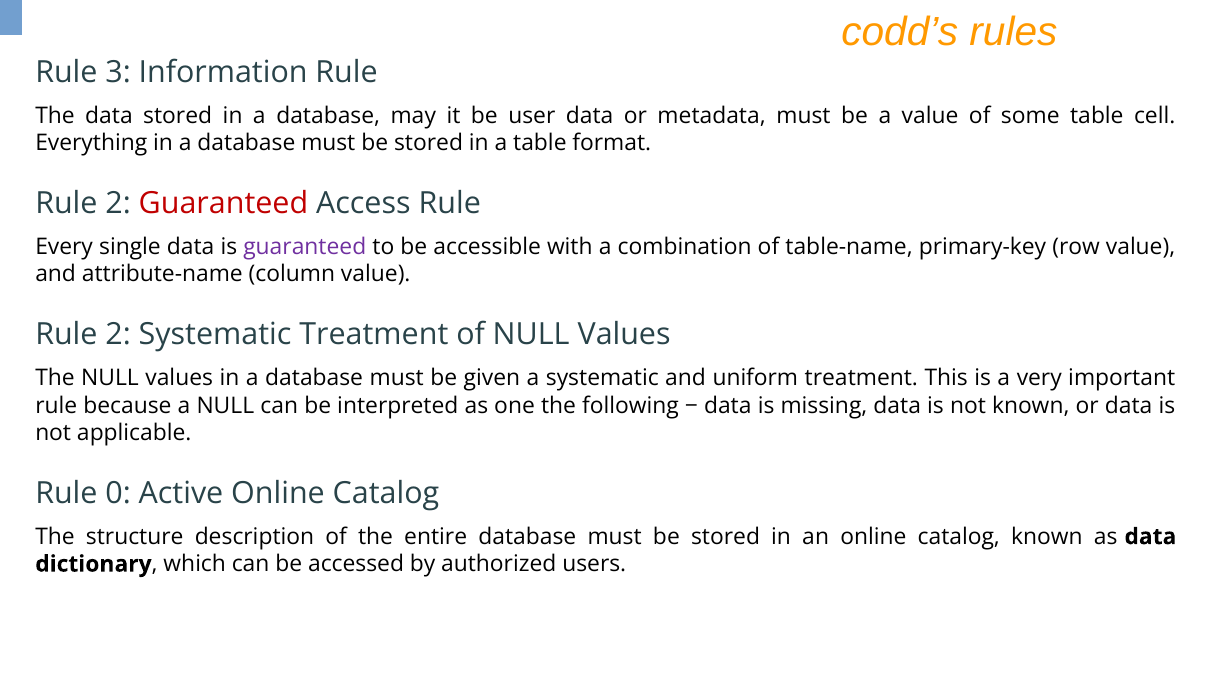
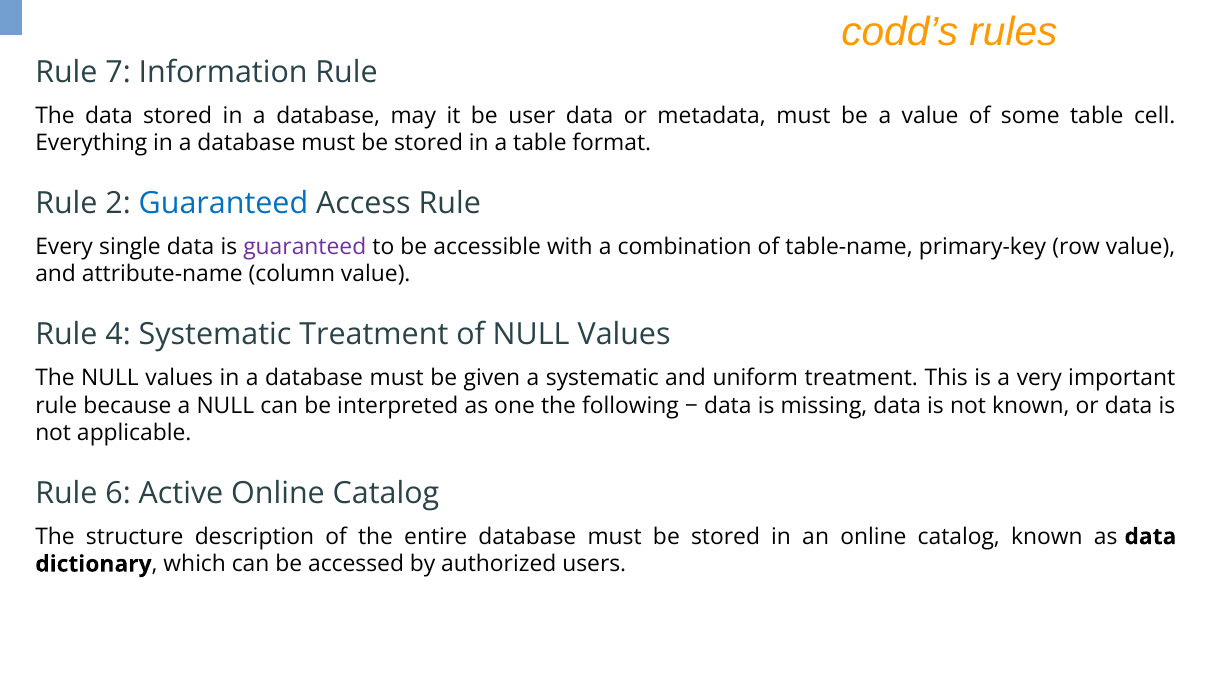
3: 3 -> 7 (118, 72)
Guaranteed colour: red -> blue (223, 203)
2: 2 -> 4 (118, 334)
0: 0 -> 6 (118, 493)
